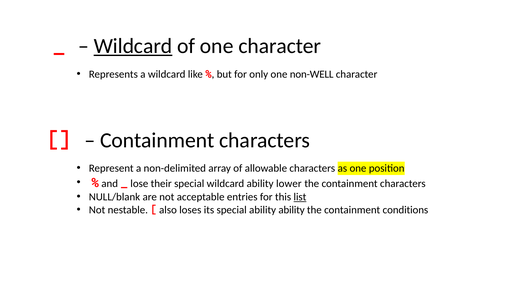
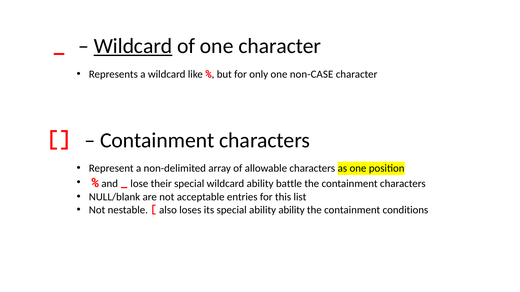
non-WELL: non-WELL -> non-CASE (312, 74)
lower: lower -> battle (289, 184)
list underline: present -> none (300, 197)
